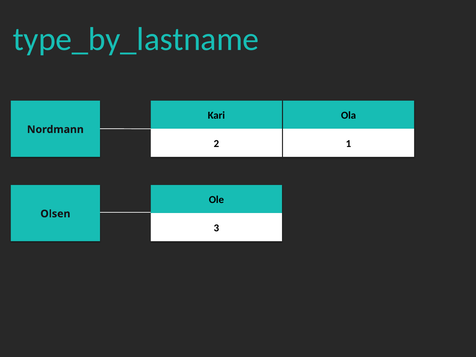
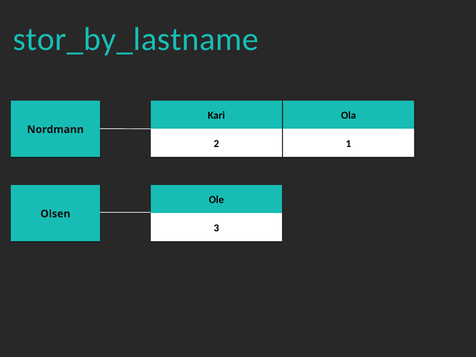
type_by_lastname: type_by_lastname -> stor_by_lastname (136, 39)
